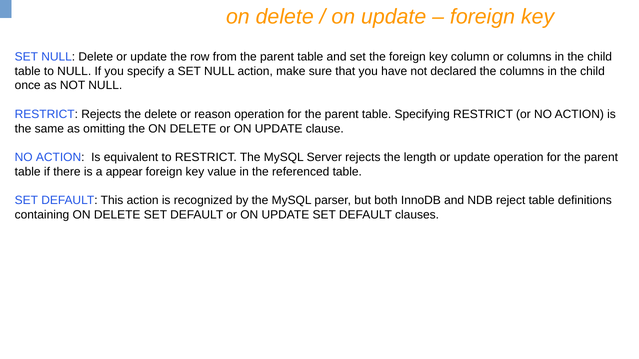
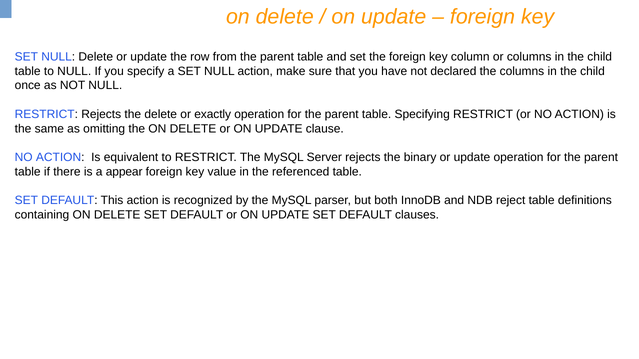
reason: reason -> exactly (213, 114)
length: length -> binary (420, 158)
